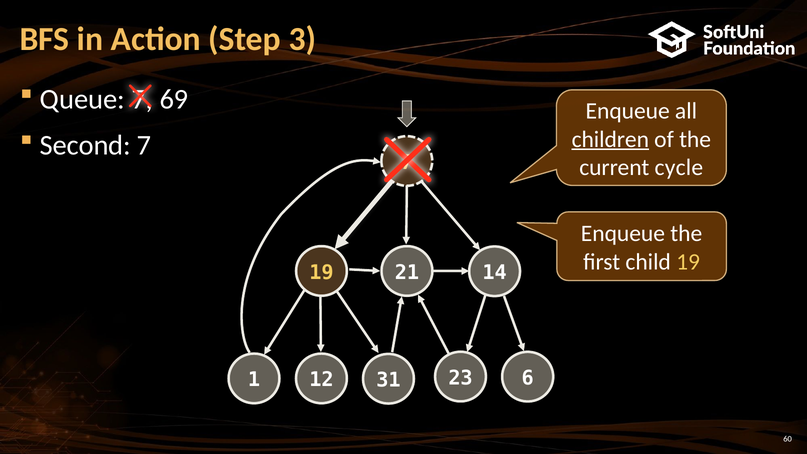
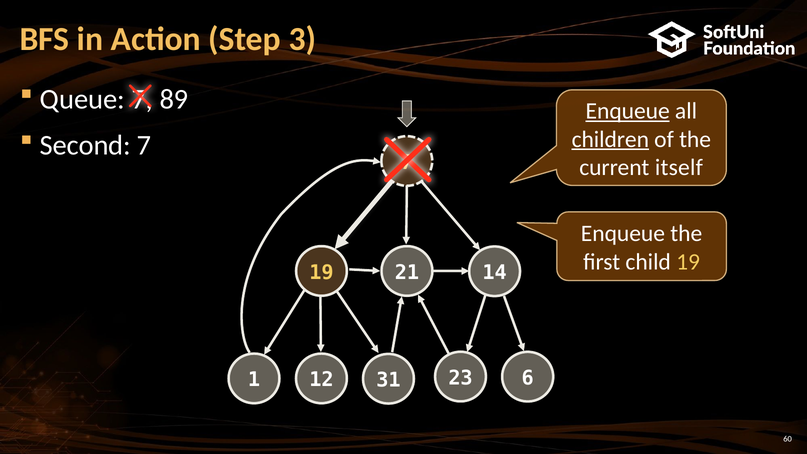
69: 69 -> 89 (174, 99)
Enqueue underline: none -> present (628, 111)
cycle: cycle -> itself (679, 168)
